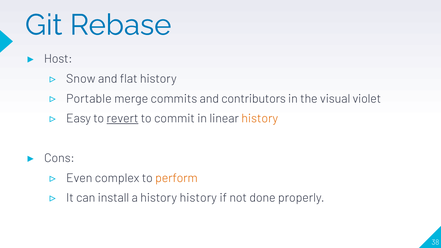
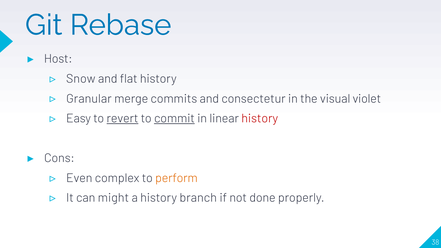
Portable: Portable -> Granular (89, 99)
contributors: contributors -> consectetur (254, 99)
commit underline: none -> present (174, 118)
history colour: orange -> red (260, 118)
install: install -> might (113, 198)
history history: history -> branch (198, 198)
